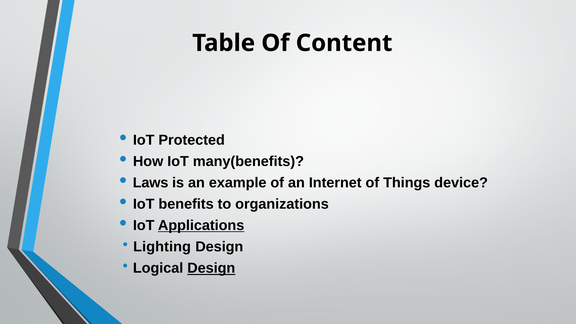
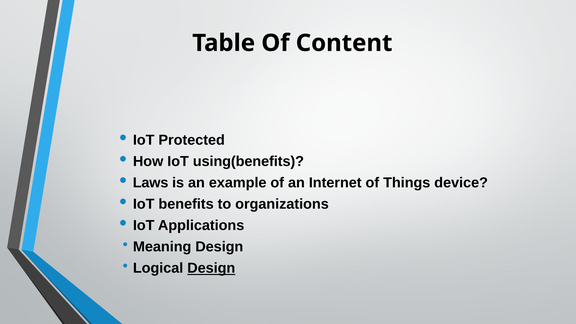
many(benefits: many(benefits -> using(benefits (248, 161)
Applications underline: present -> none (201, 225)
Lighting: Lighting -> Meaning (162, 247)
